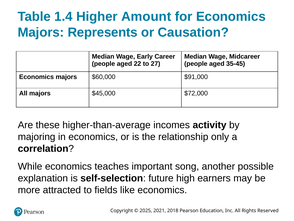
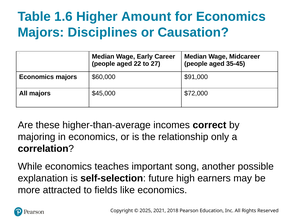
1.4: 1.4 -> 1.6 (63, 17)
Represents: Represents -> Disciplines (103, 32)
activity: activity -> correct (209, 125)
